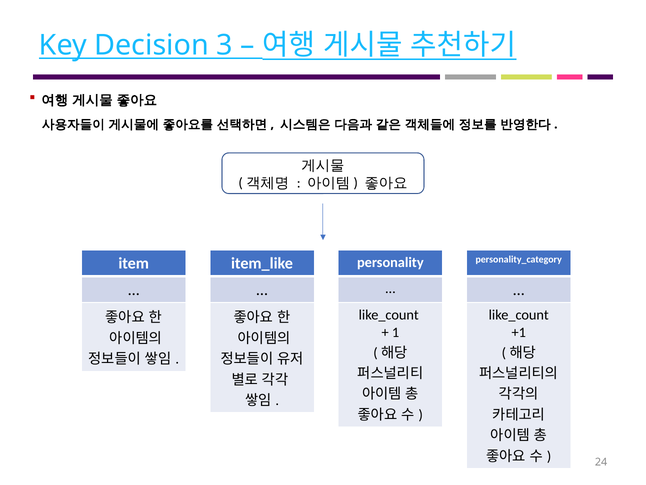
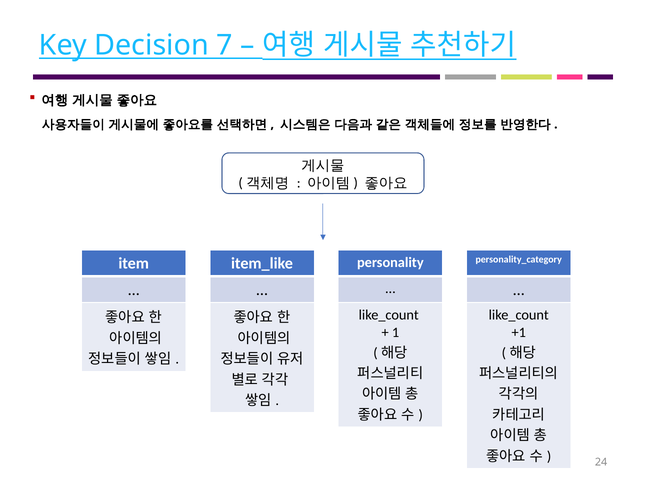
3: 3 -> 7 (225, 45)
